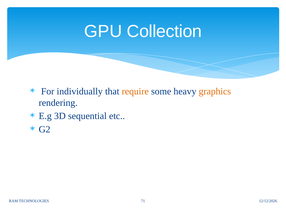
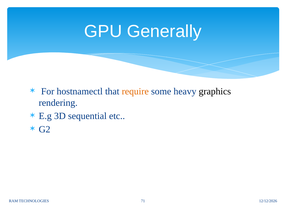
Collection: Collection -> Generally (164, 31)
individually: individually -> hostnamectl (80, 92)
graphics colour: orange -> black (215, 92)
